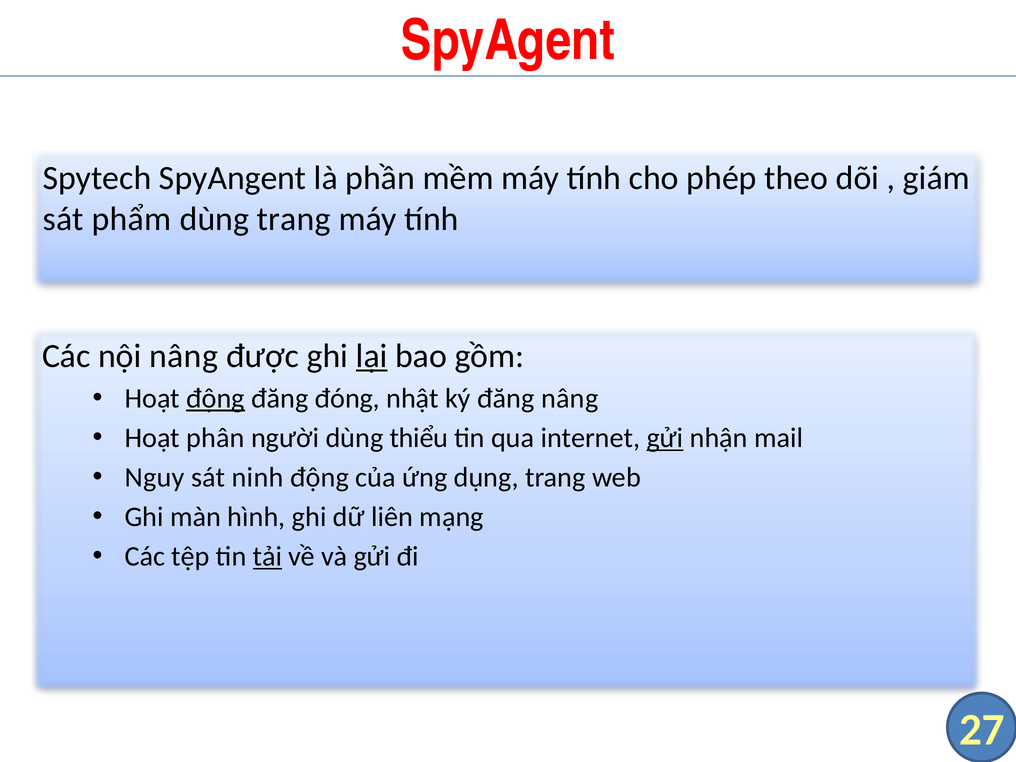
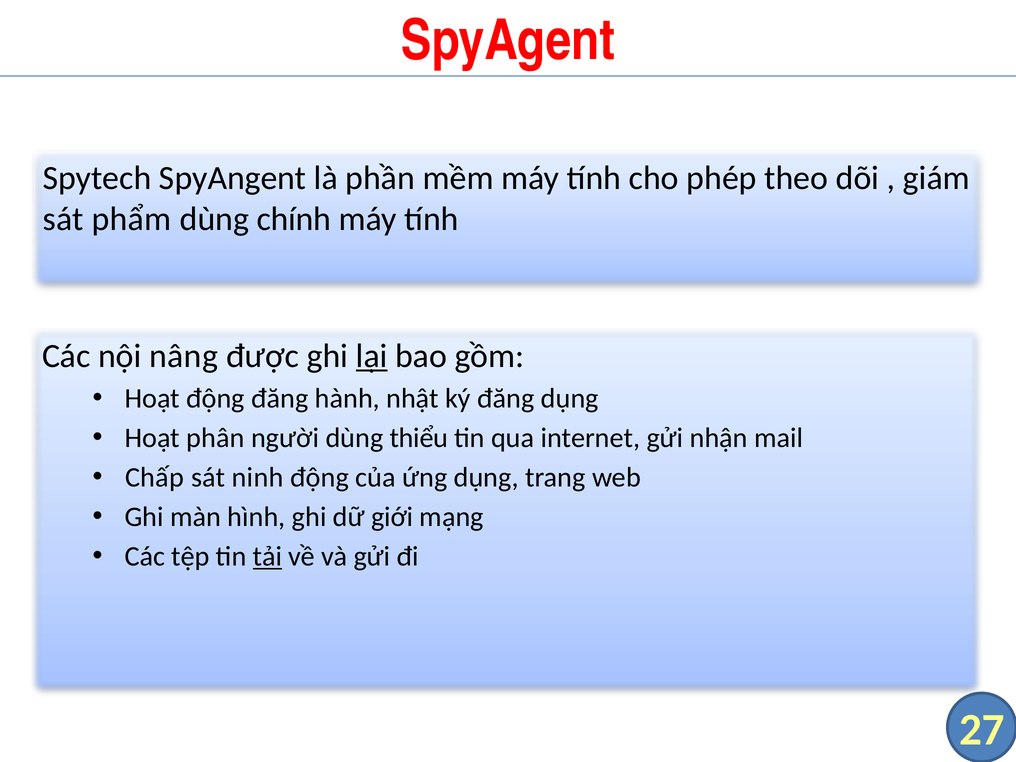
dùng trang: trang -> chính (294, 219)
động underline: present -> none (215, 398)
đóng: đóng -> hành (347, 398)
đăng nâng: nâng -> dụng (570, 398)
gửi underline: present -> none (665, 438)
Nguy: Nguy -> Chấp (155, 478)
liên: liên -> giới (392, 517)
